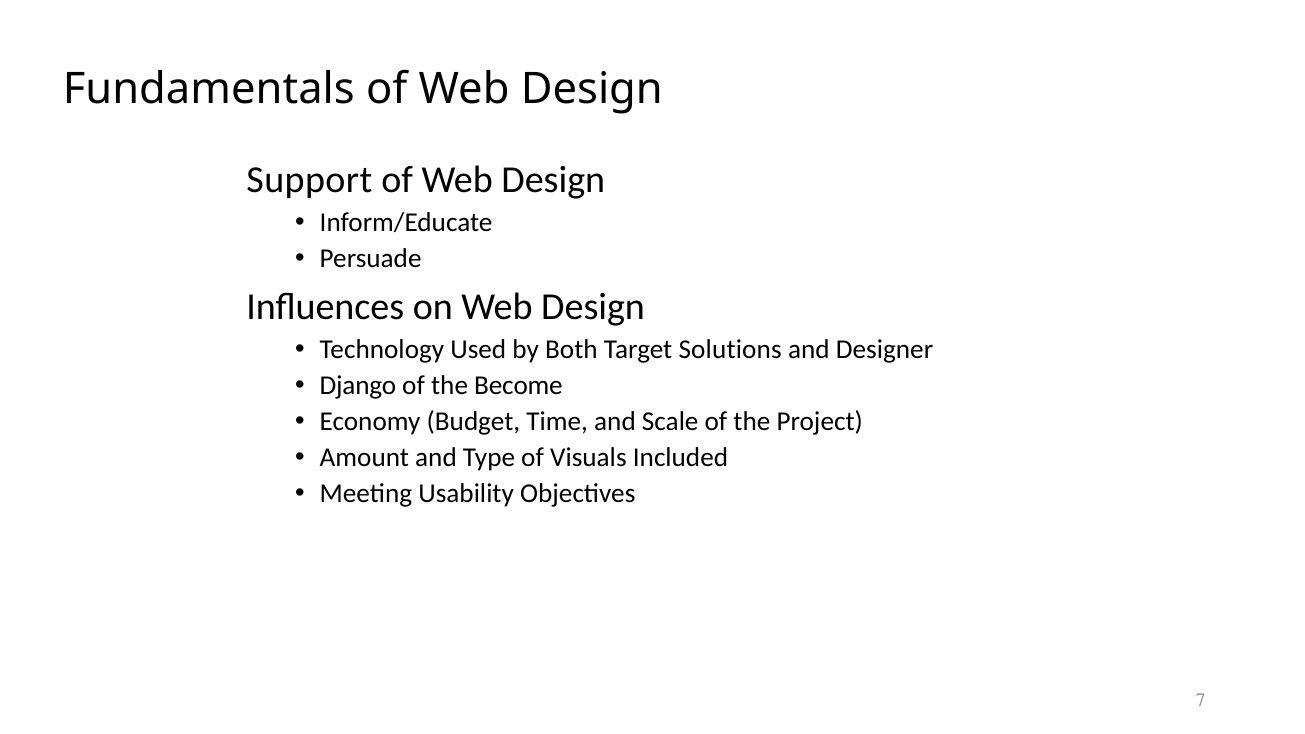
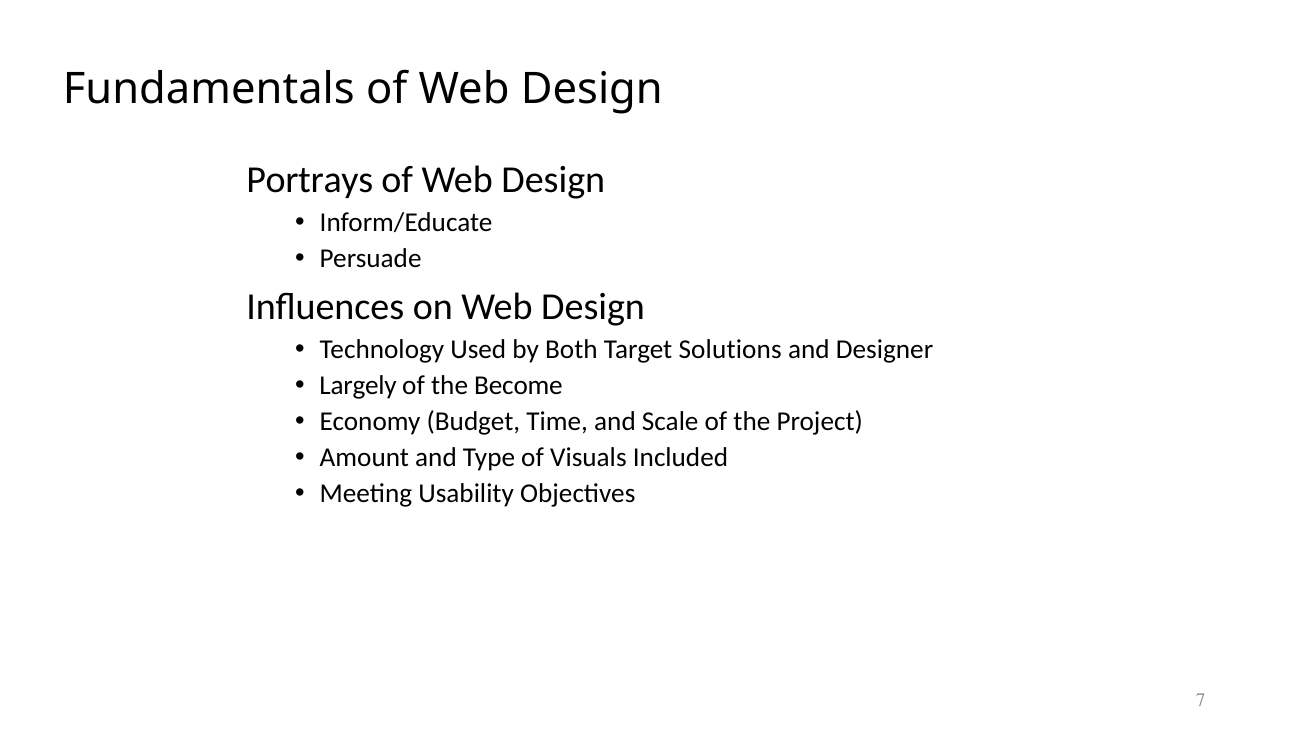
Support: Support -> Portrays (310, 180)
Django: Django -> Largely (358, 385)
